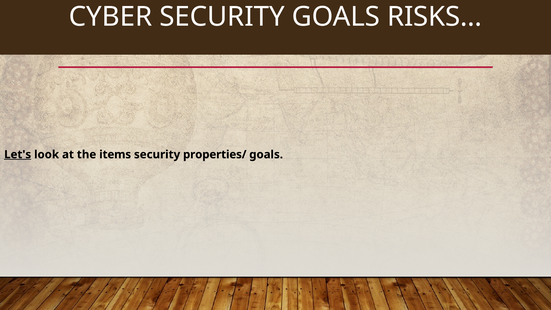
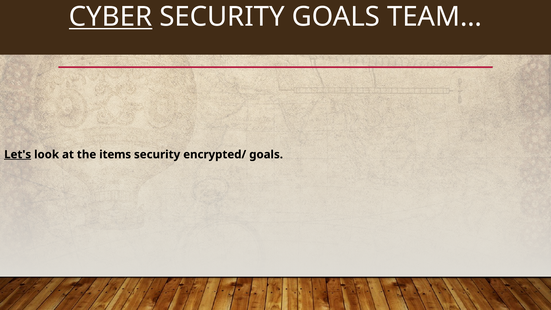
CYBER underline: none -> present (111, 17)
RISKS…: RISKS… -> TEAM… (434, 17)
properties/: properties/ -> encrypted/ (215, 155)
